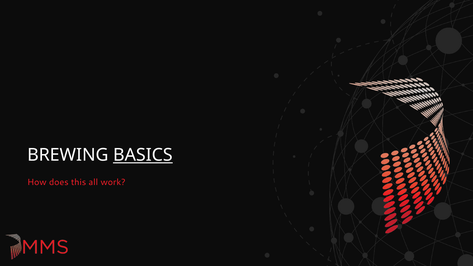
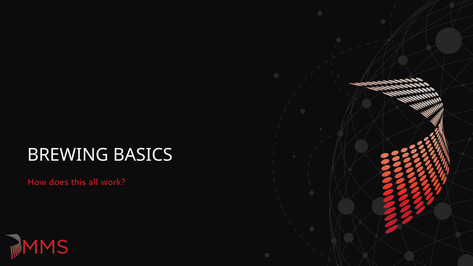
BASICS underline: present -> none (143, 155)
